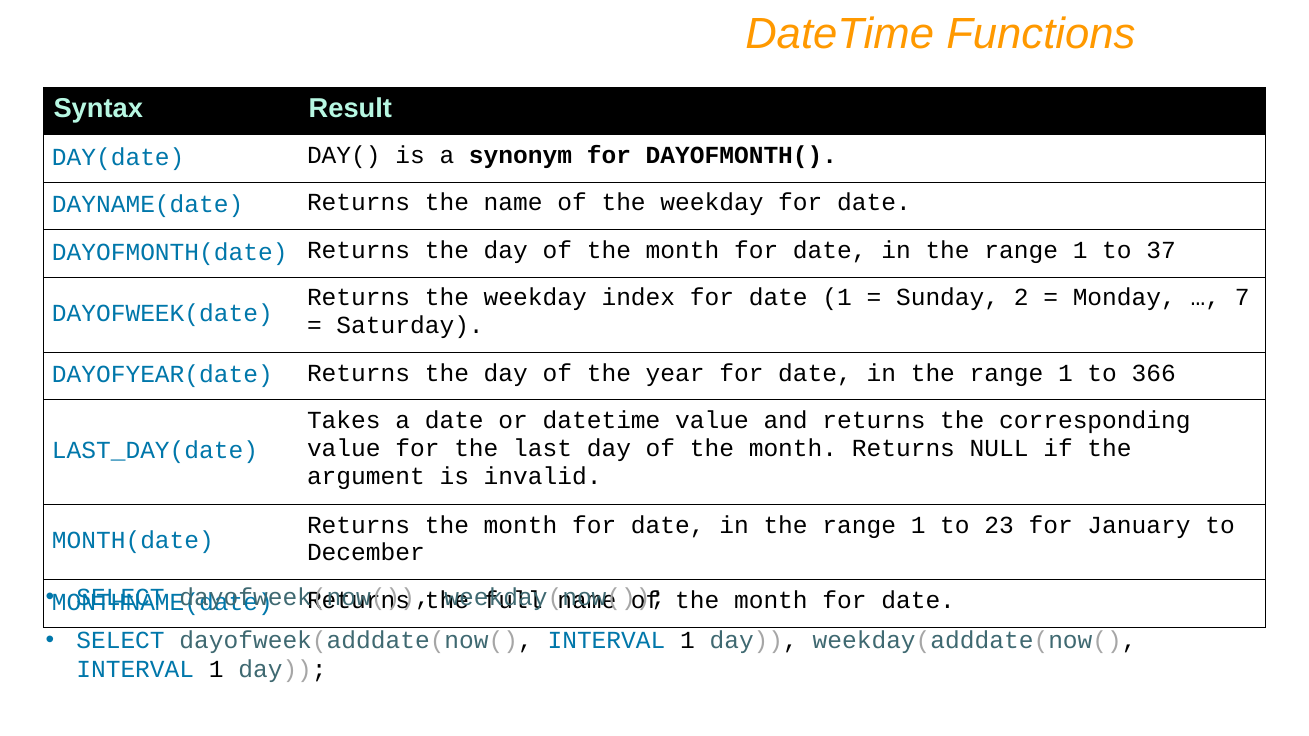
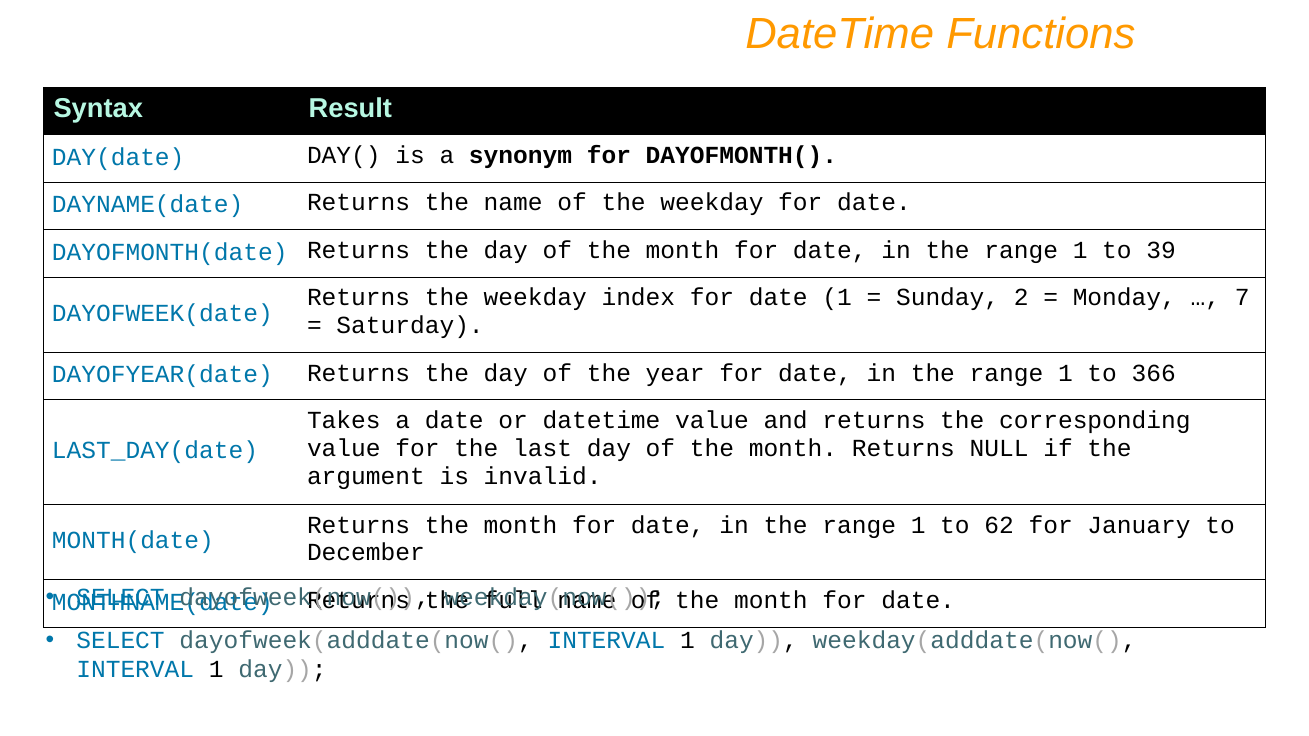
37: 37 -> 39 (1161, 250)
23: 23 -> 62 (999, 525)
